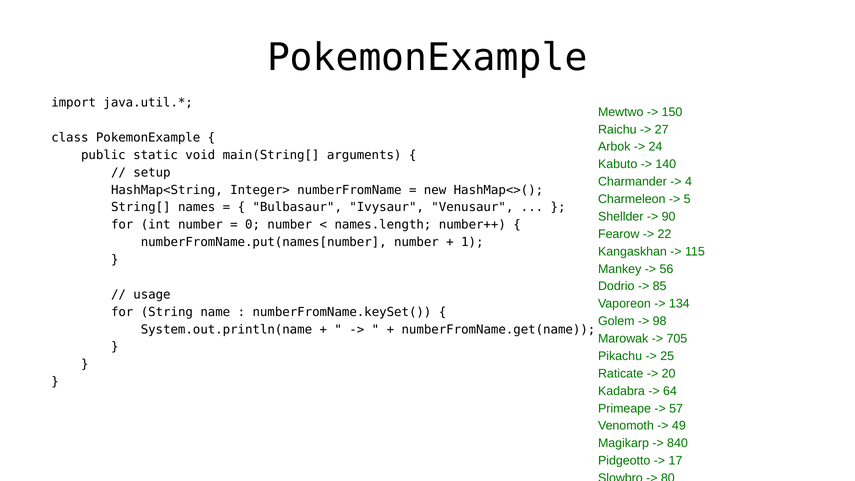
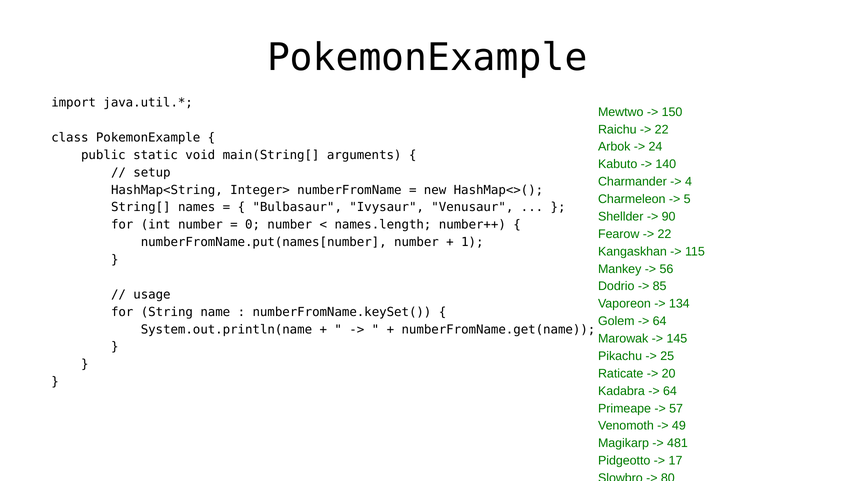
27: 27 -> 22 (662, 129)
98: 98 -> 64 (660, 321)
705: 705 -> 145 (677, 339)
840: 840 -> 481 (677, 443)
